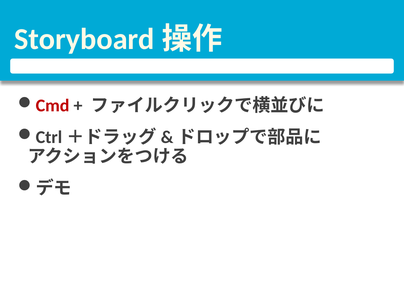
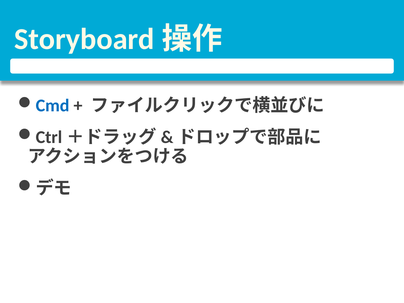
Cmd colour: red -> blue (53, 105)
